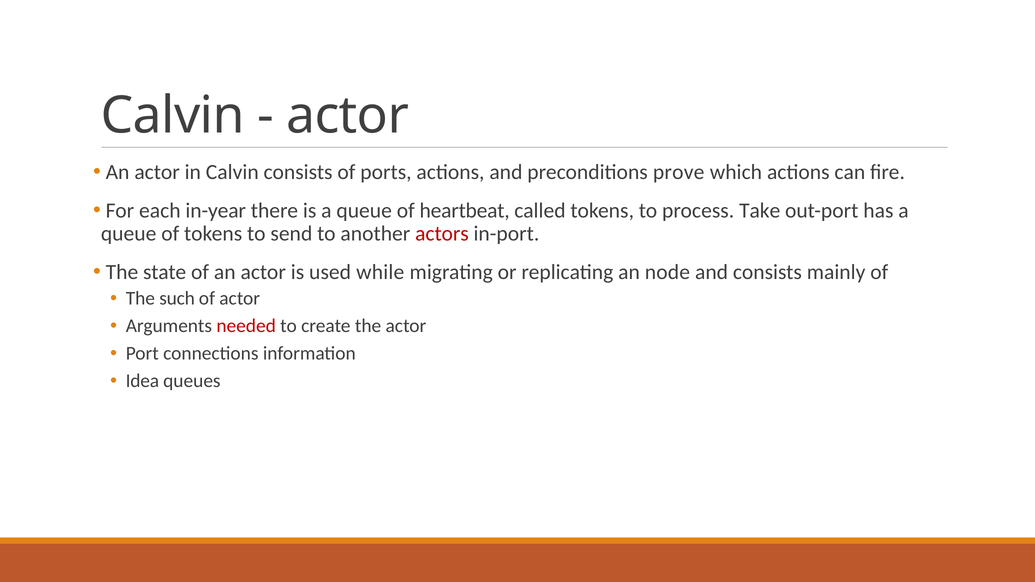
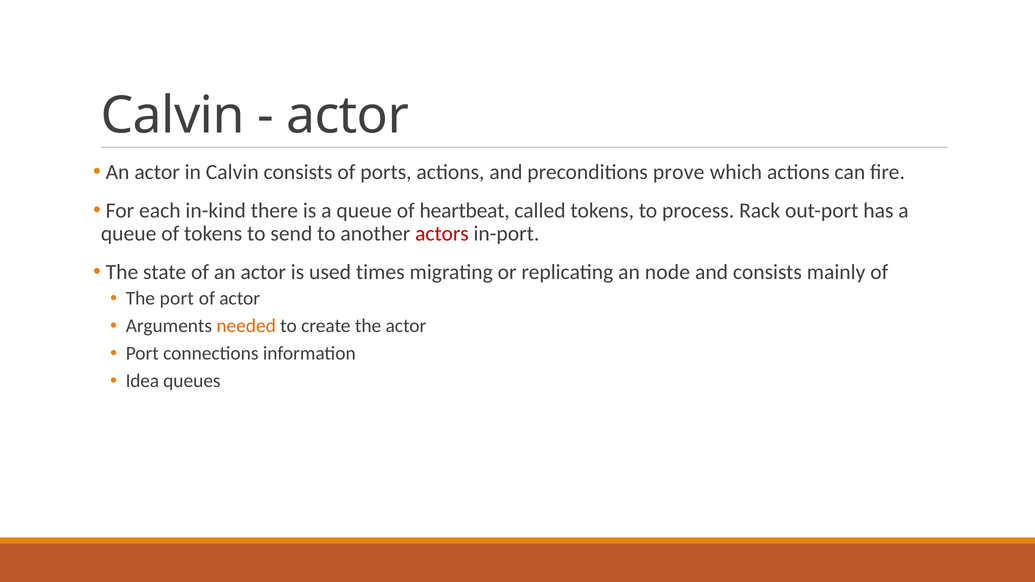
in-year: in-year -> in-kind (216, 210)
Take: Take -> Rack (760, 210)
while: while -> times (380, 272)
The such: such -> port (177, 299)
needed colour: red -> orange (246, 326)
